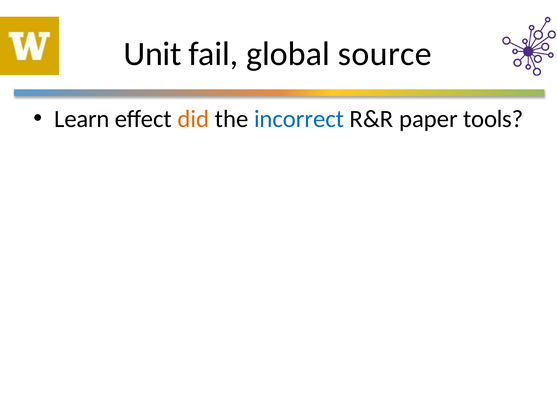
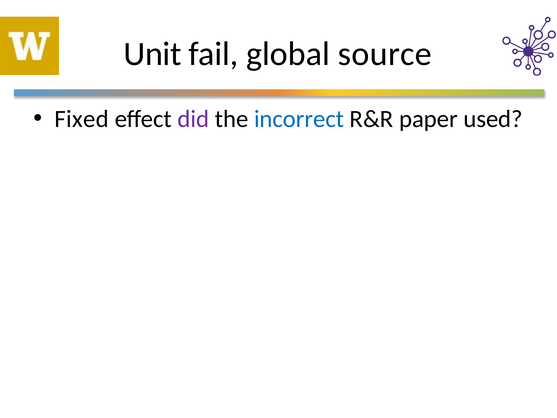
Learn: Learn -> Fixed (82, 119)
did colour: orange -> purple (193, 119)
tools: tools -> used (493, 119)
